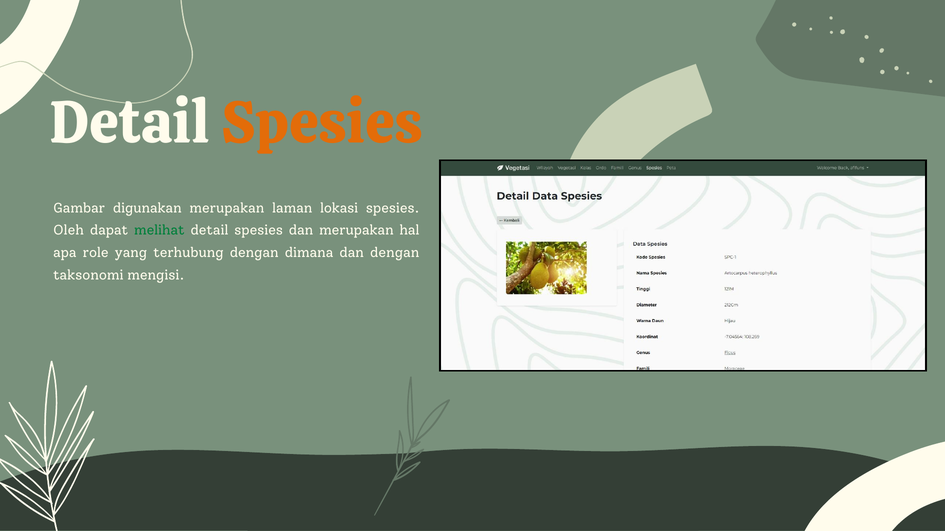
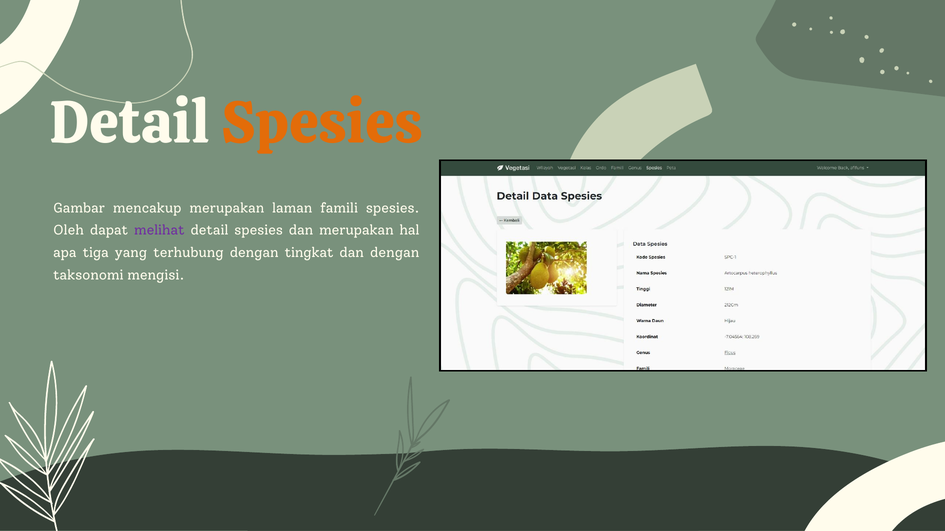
digunakan: digunakan -> mencakup (147, 208)
lokasi: lokasi -> famili (339, 208)
melihat colour: green -> purple (159, 231)
role: role -> tiga (96, 253)
dimana: dimana -> tingkat (309, 253)
